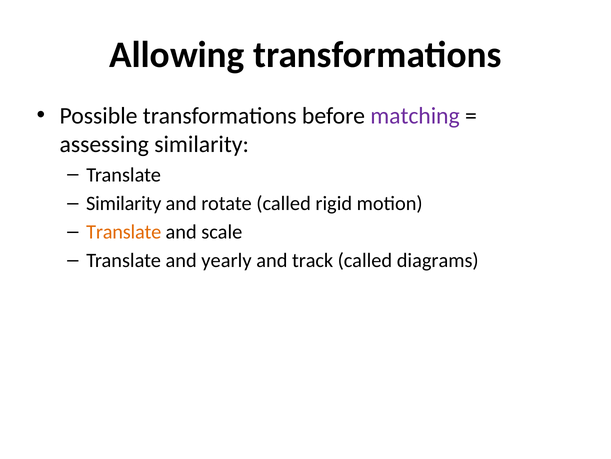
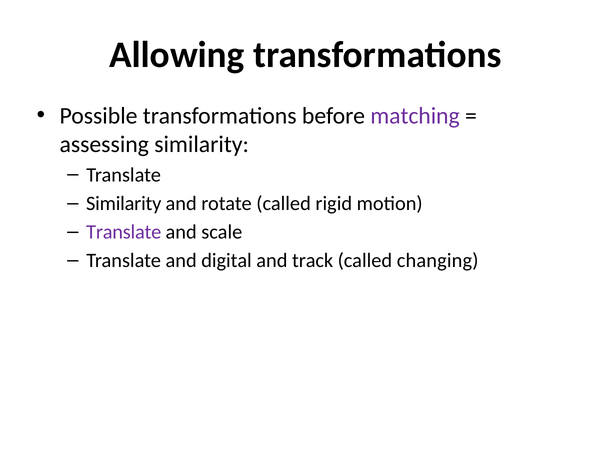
Translate colour: orange -> purple (124, 232)
yearly: yearly -> digital (227, 260)
diagrams: diagrams -> changing (438, 260)
